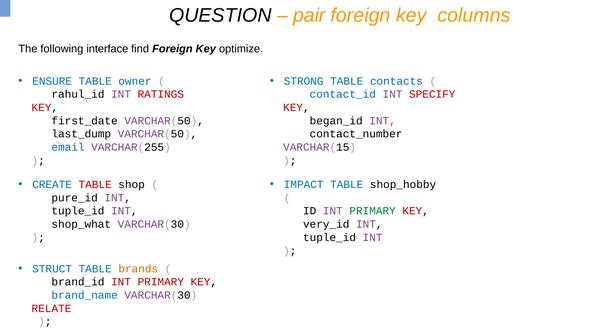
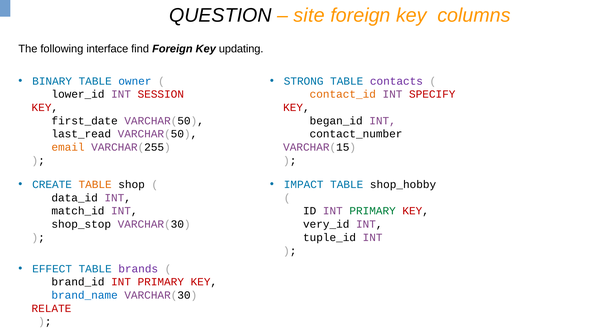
pair: pair -> site (309, 15)
optimize: optimize -> updating (241, 49)
ENSURE: ENSURE -> BINARY (52, 81)
contacts colour: blue -> purple (396, 81)
rahul_id: rahul_id -> lower_id (78, 94)
RATINGS: RATINGS -> SESSION (161, 94)
contact_id colour: blue -> orange (343, 94)
last_dump: last_dump -> last_read (81, 134)
email colour: blue -> orange (68, 147)
TABLE colour: red -> orange (95, 185)
pure_id: pure_id -> data_id (75, 198)
tuple_id: tuple_id -> match_id (78, 211)
shop_what: shop_what -> shop_stop (81, 224)
STRUCT: STRUCT -> EFFECT (52, 269)
brands colour: orange -> purple (138, 269)
